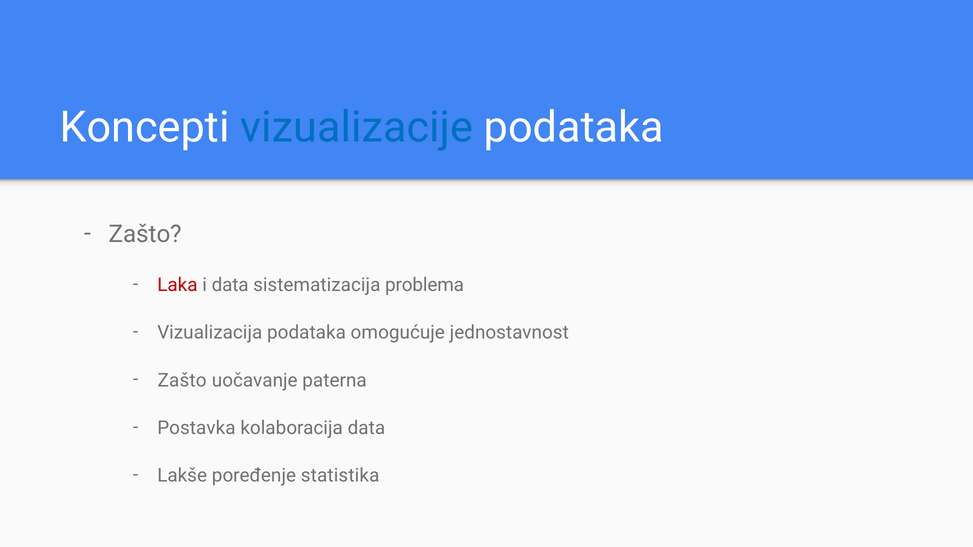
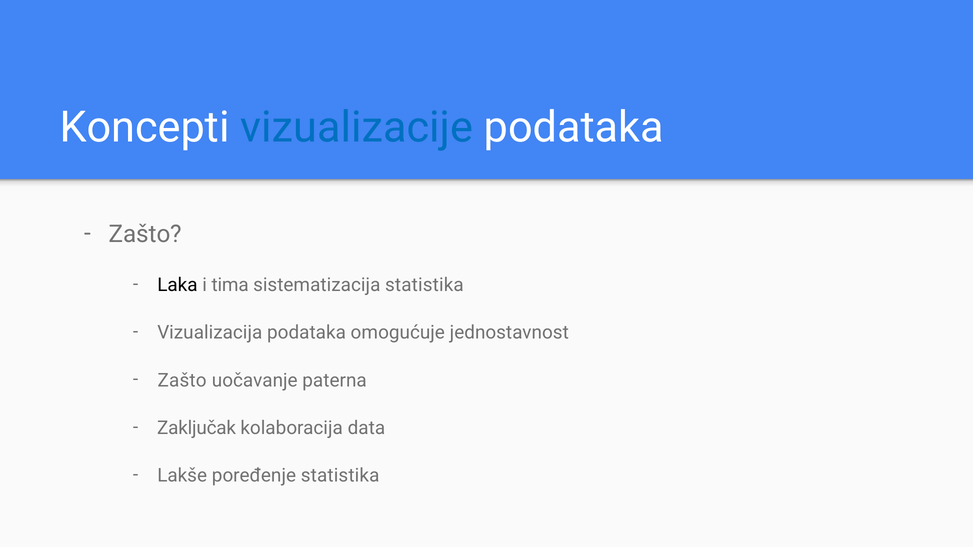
Laka colour: red -> black (177, 285)
i data: data -> tima (230, 285)
sistematizacija problema: problema -> statistika (424, 285)
Postavka: Postavka -> Zaključak (197, 428)
